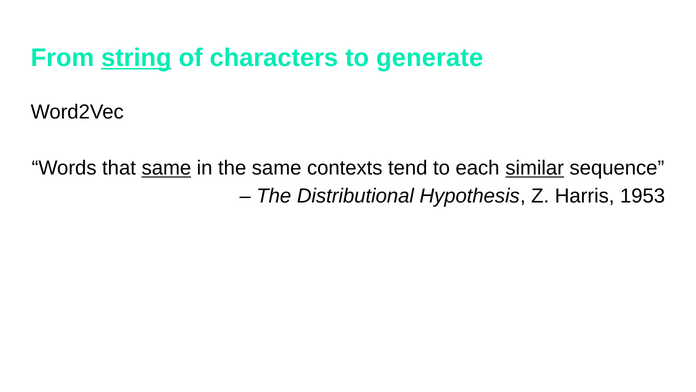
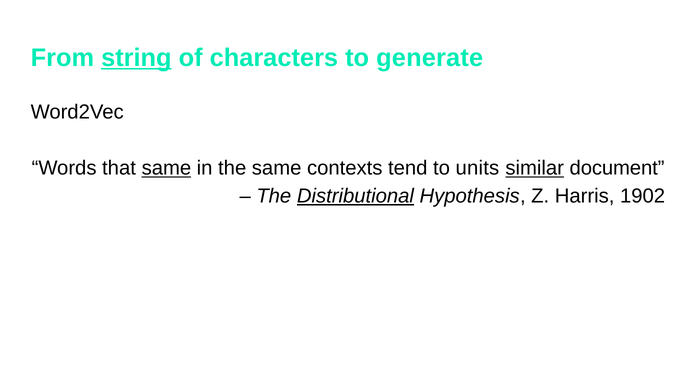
each: each -> units (477, 168)
sequence: sequence -> document (617, 168)
Distributional underline: none -> present (355, 196)
1953: 1953 -> 1902 (643, 196)
